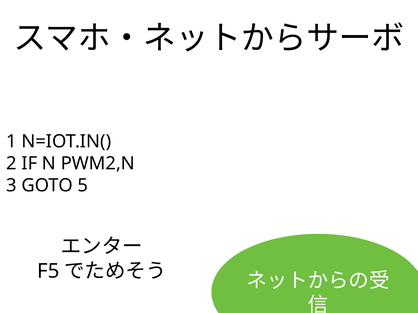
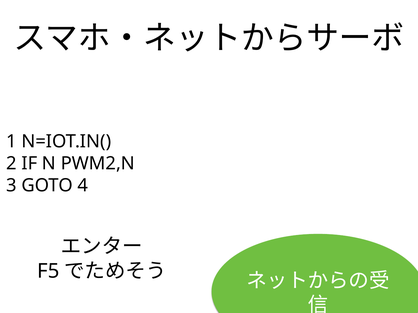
5: 5 -> 4 (83, 186)
